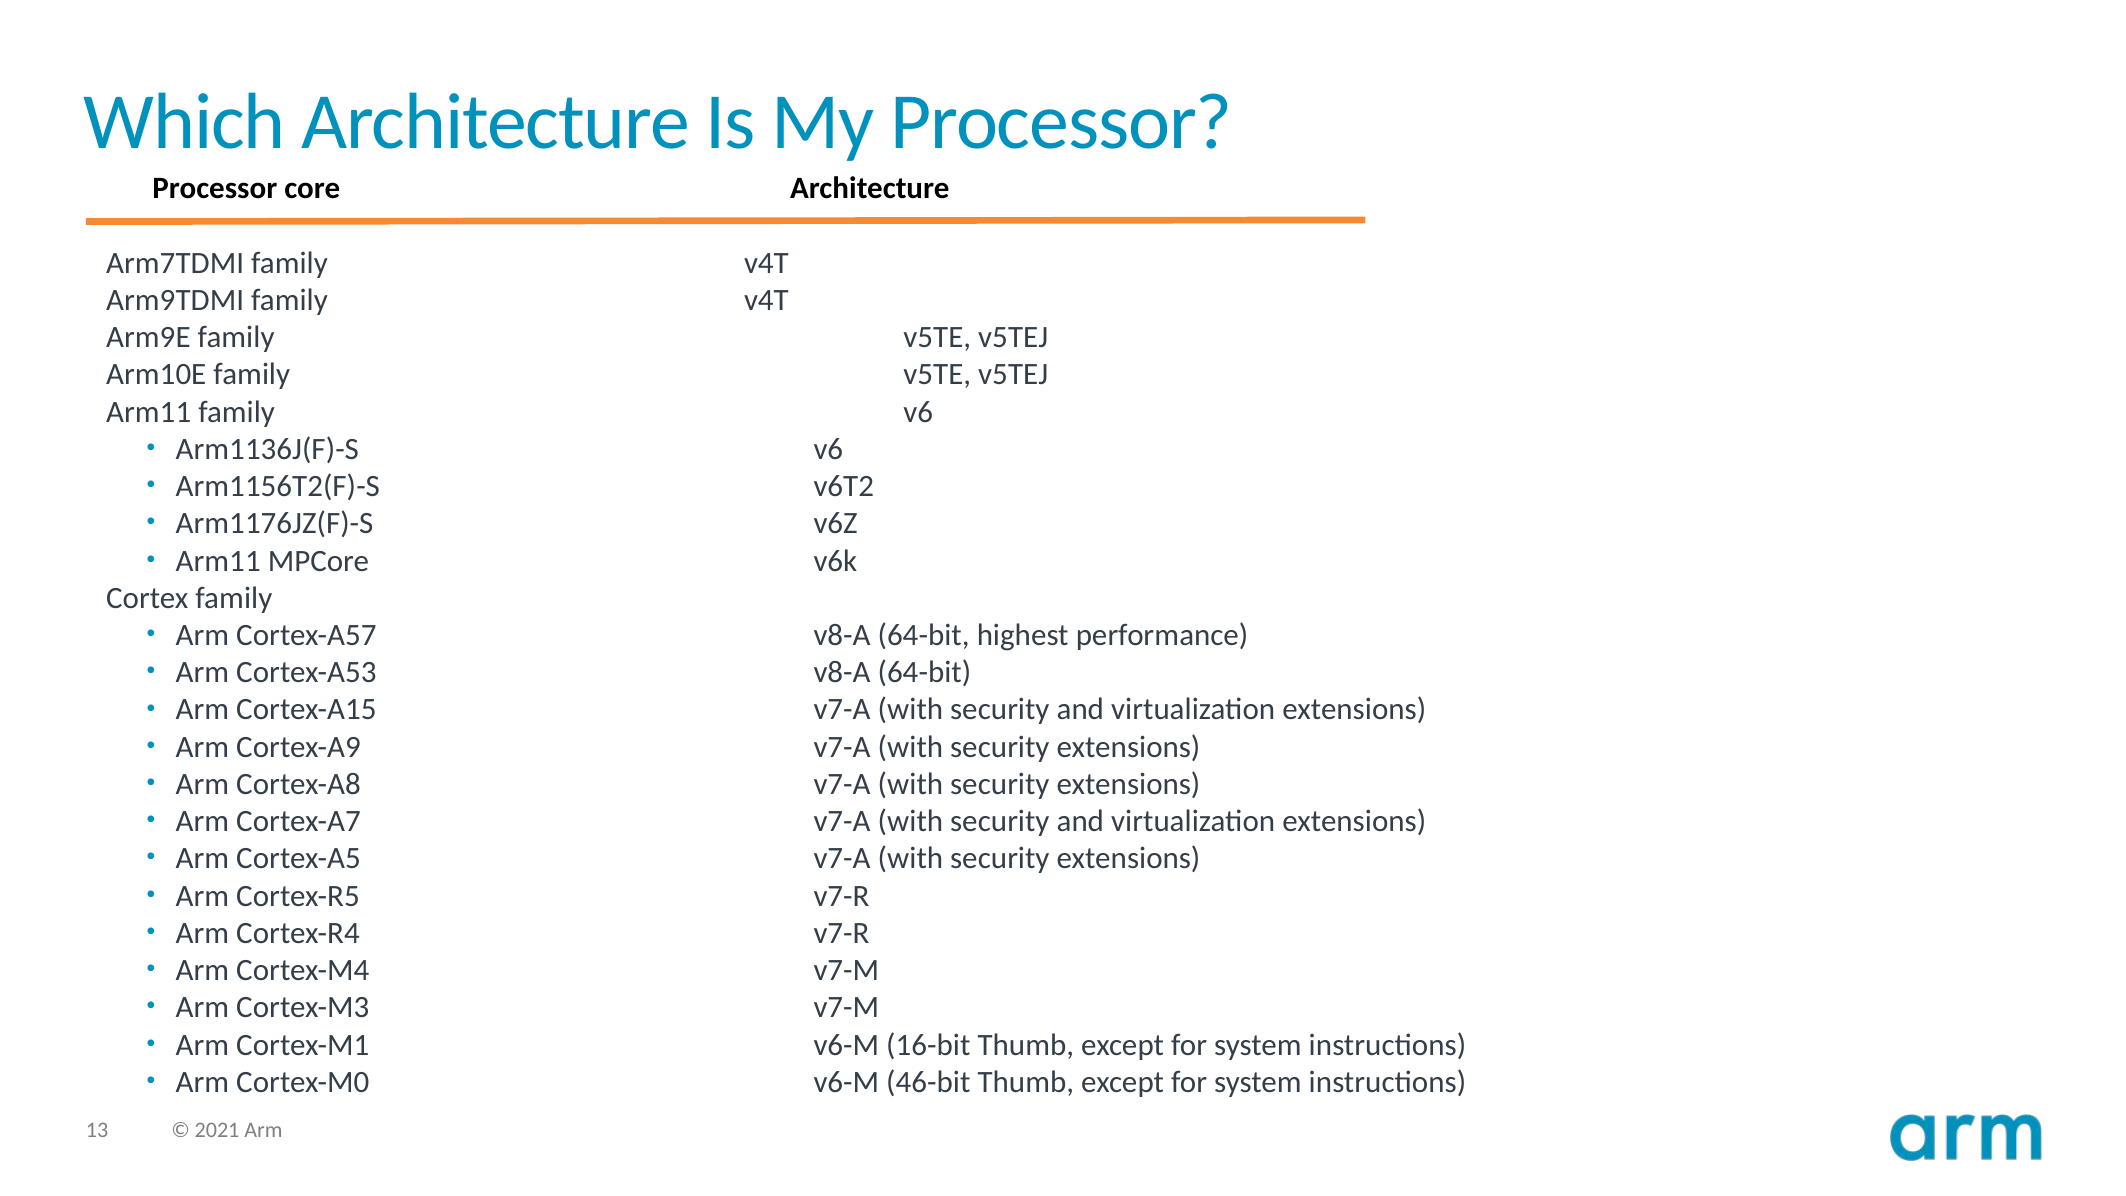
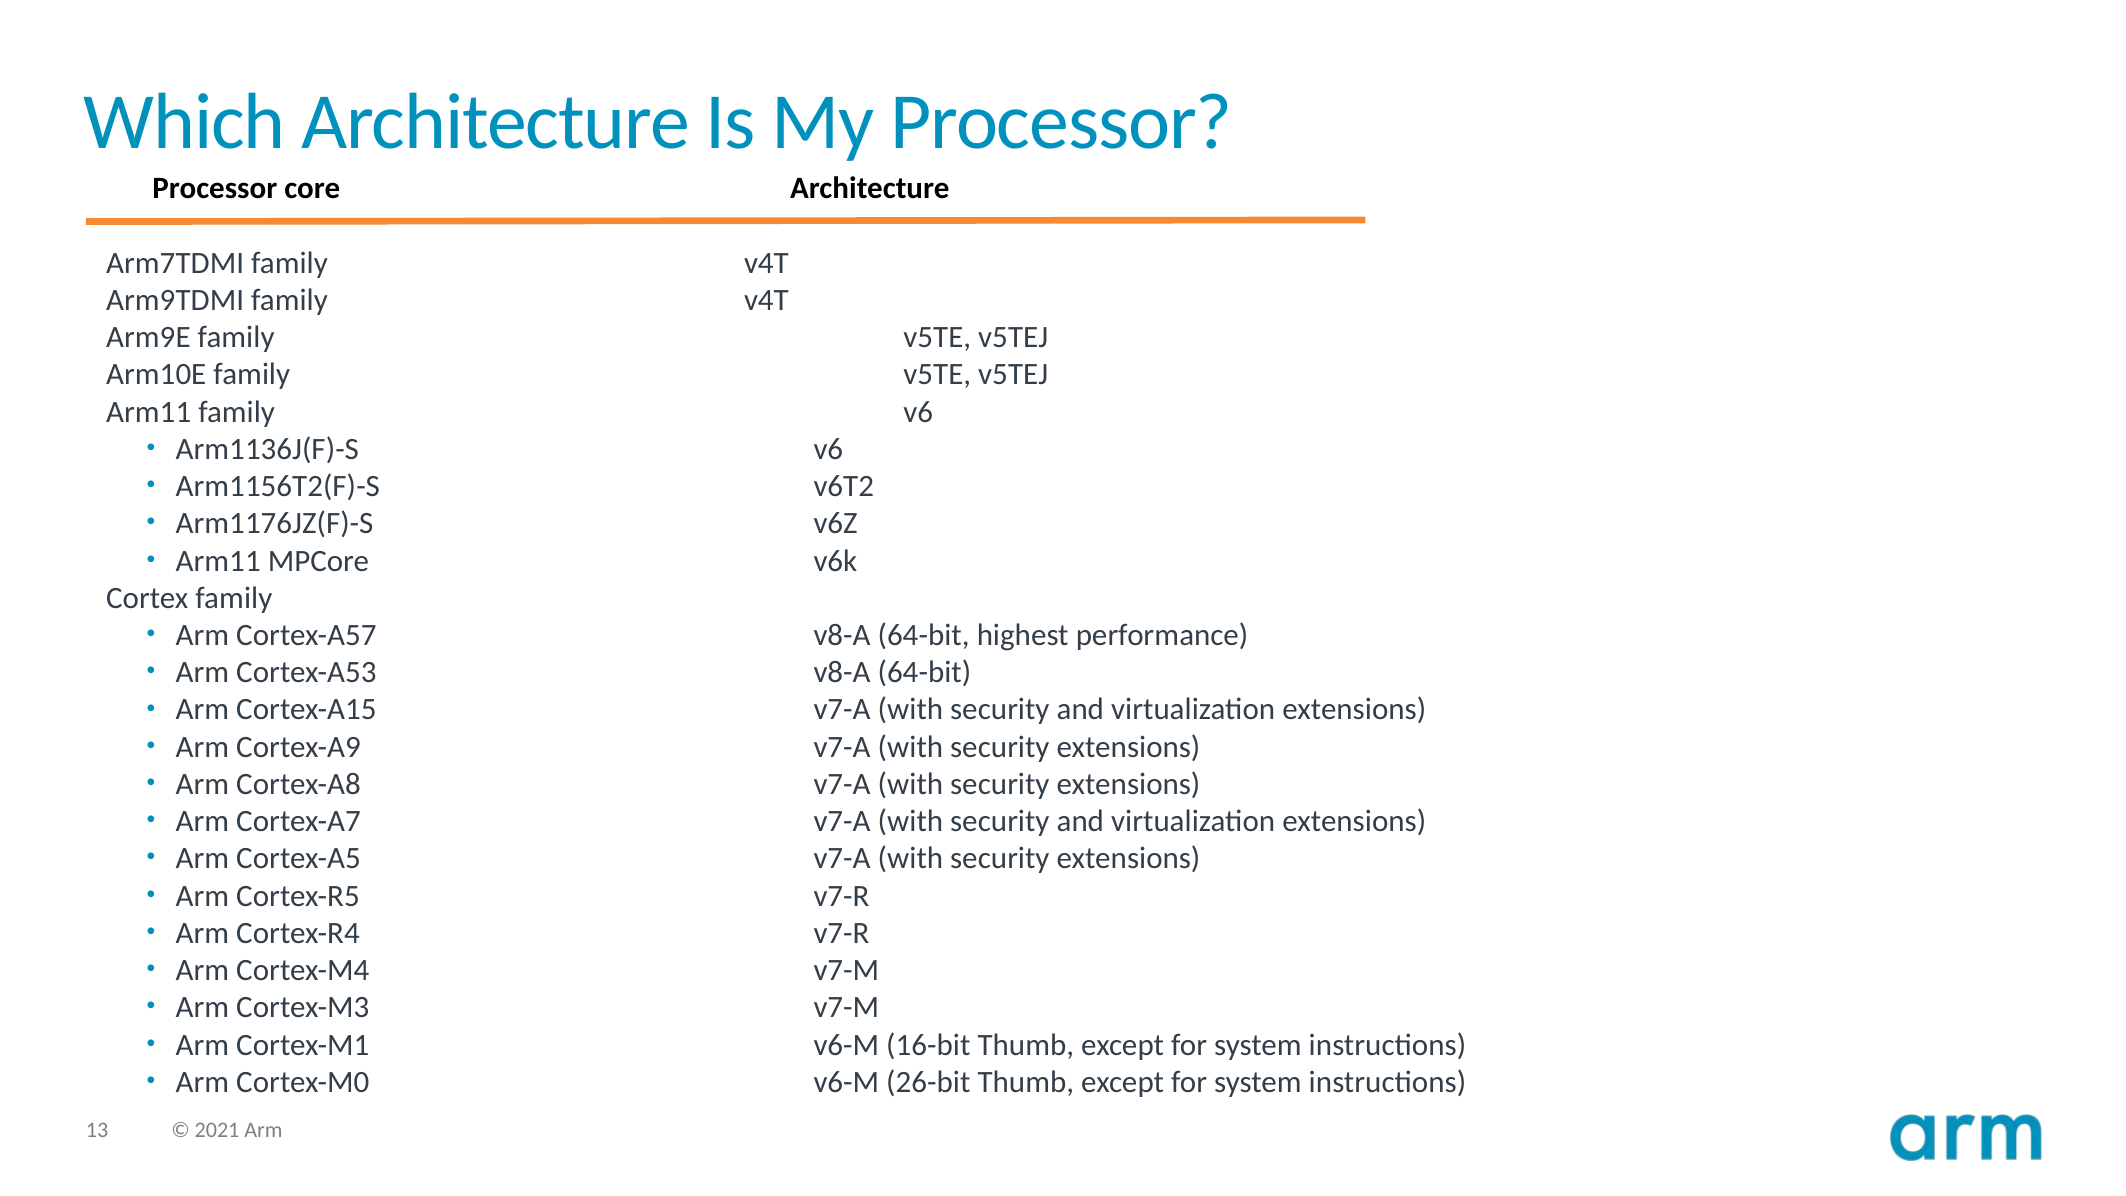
46-bit: 46-bit -> 26-bit (928, 1082)
